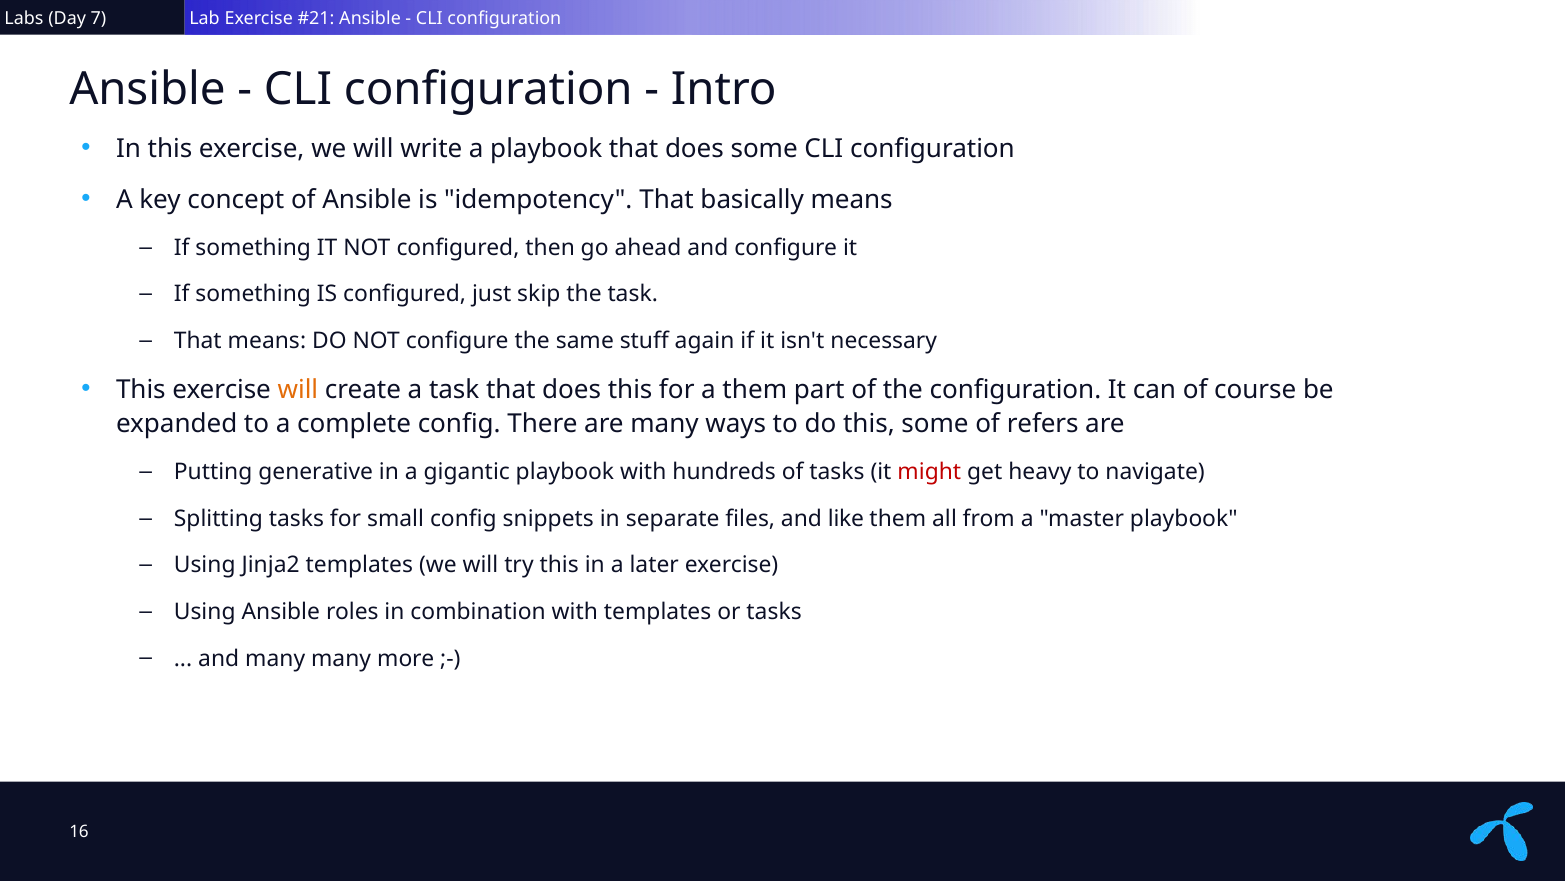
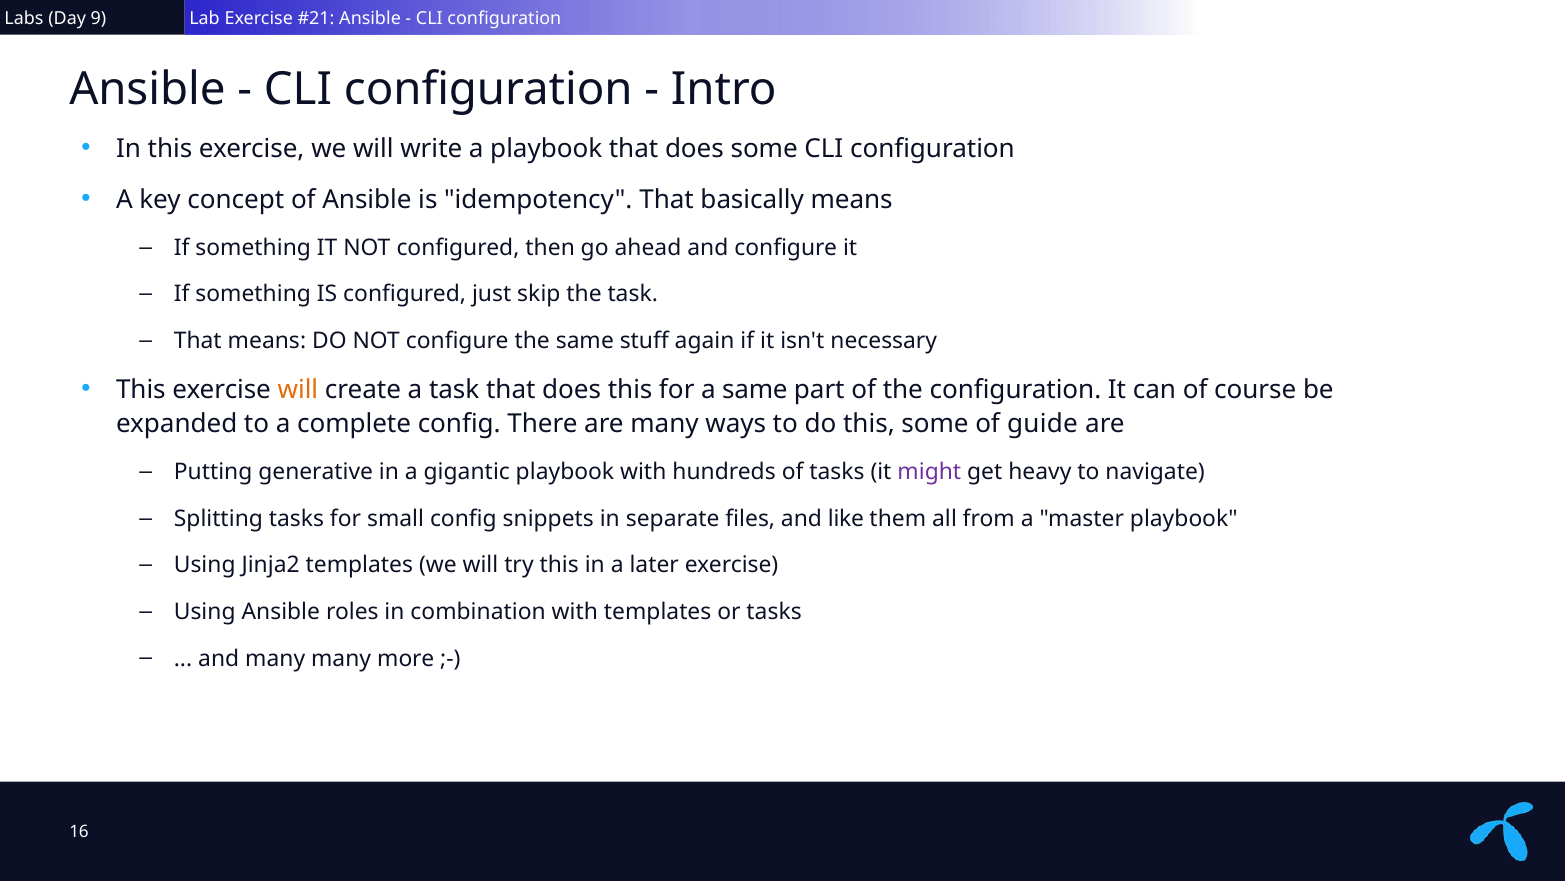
7: 7 -> 9 (99, 19)
a them: them -> same (755, 390)
refers: refers -> guide (1043, 424)
might colour: red -> purple (929, 472)
